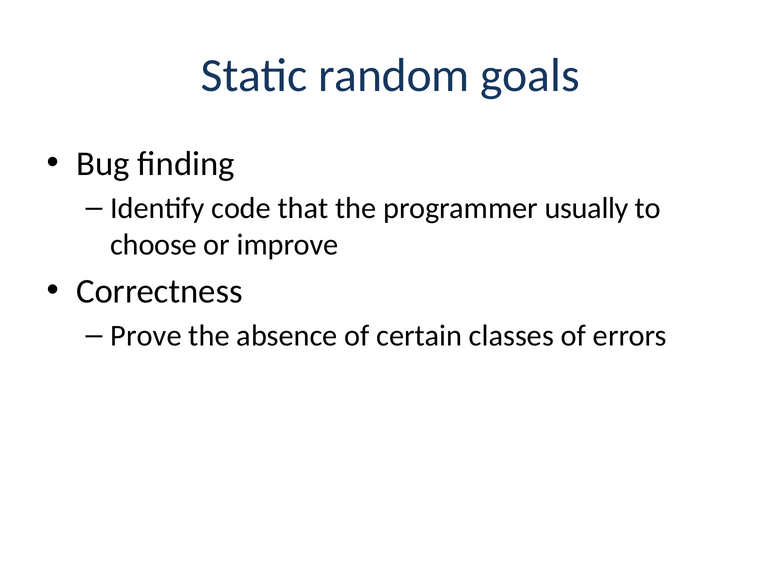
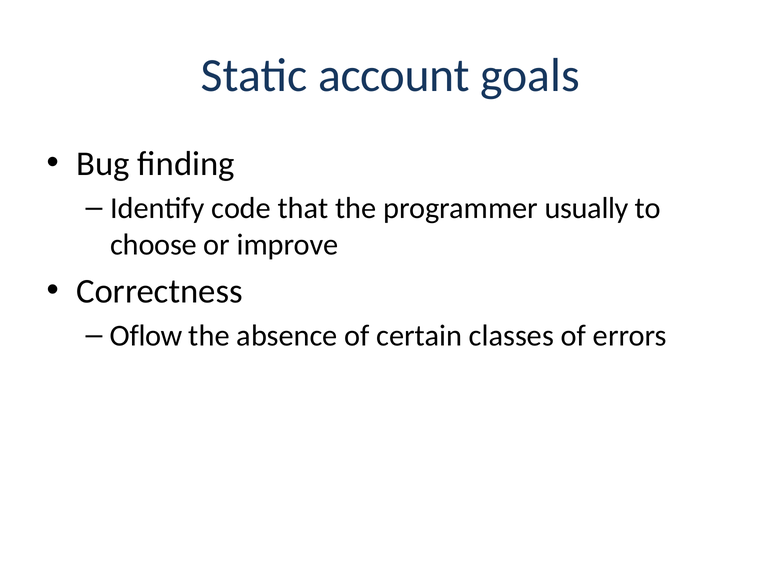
random: random -> account (394, 76)
Prove: Prove -> Oflow (146, 336)
